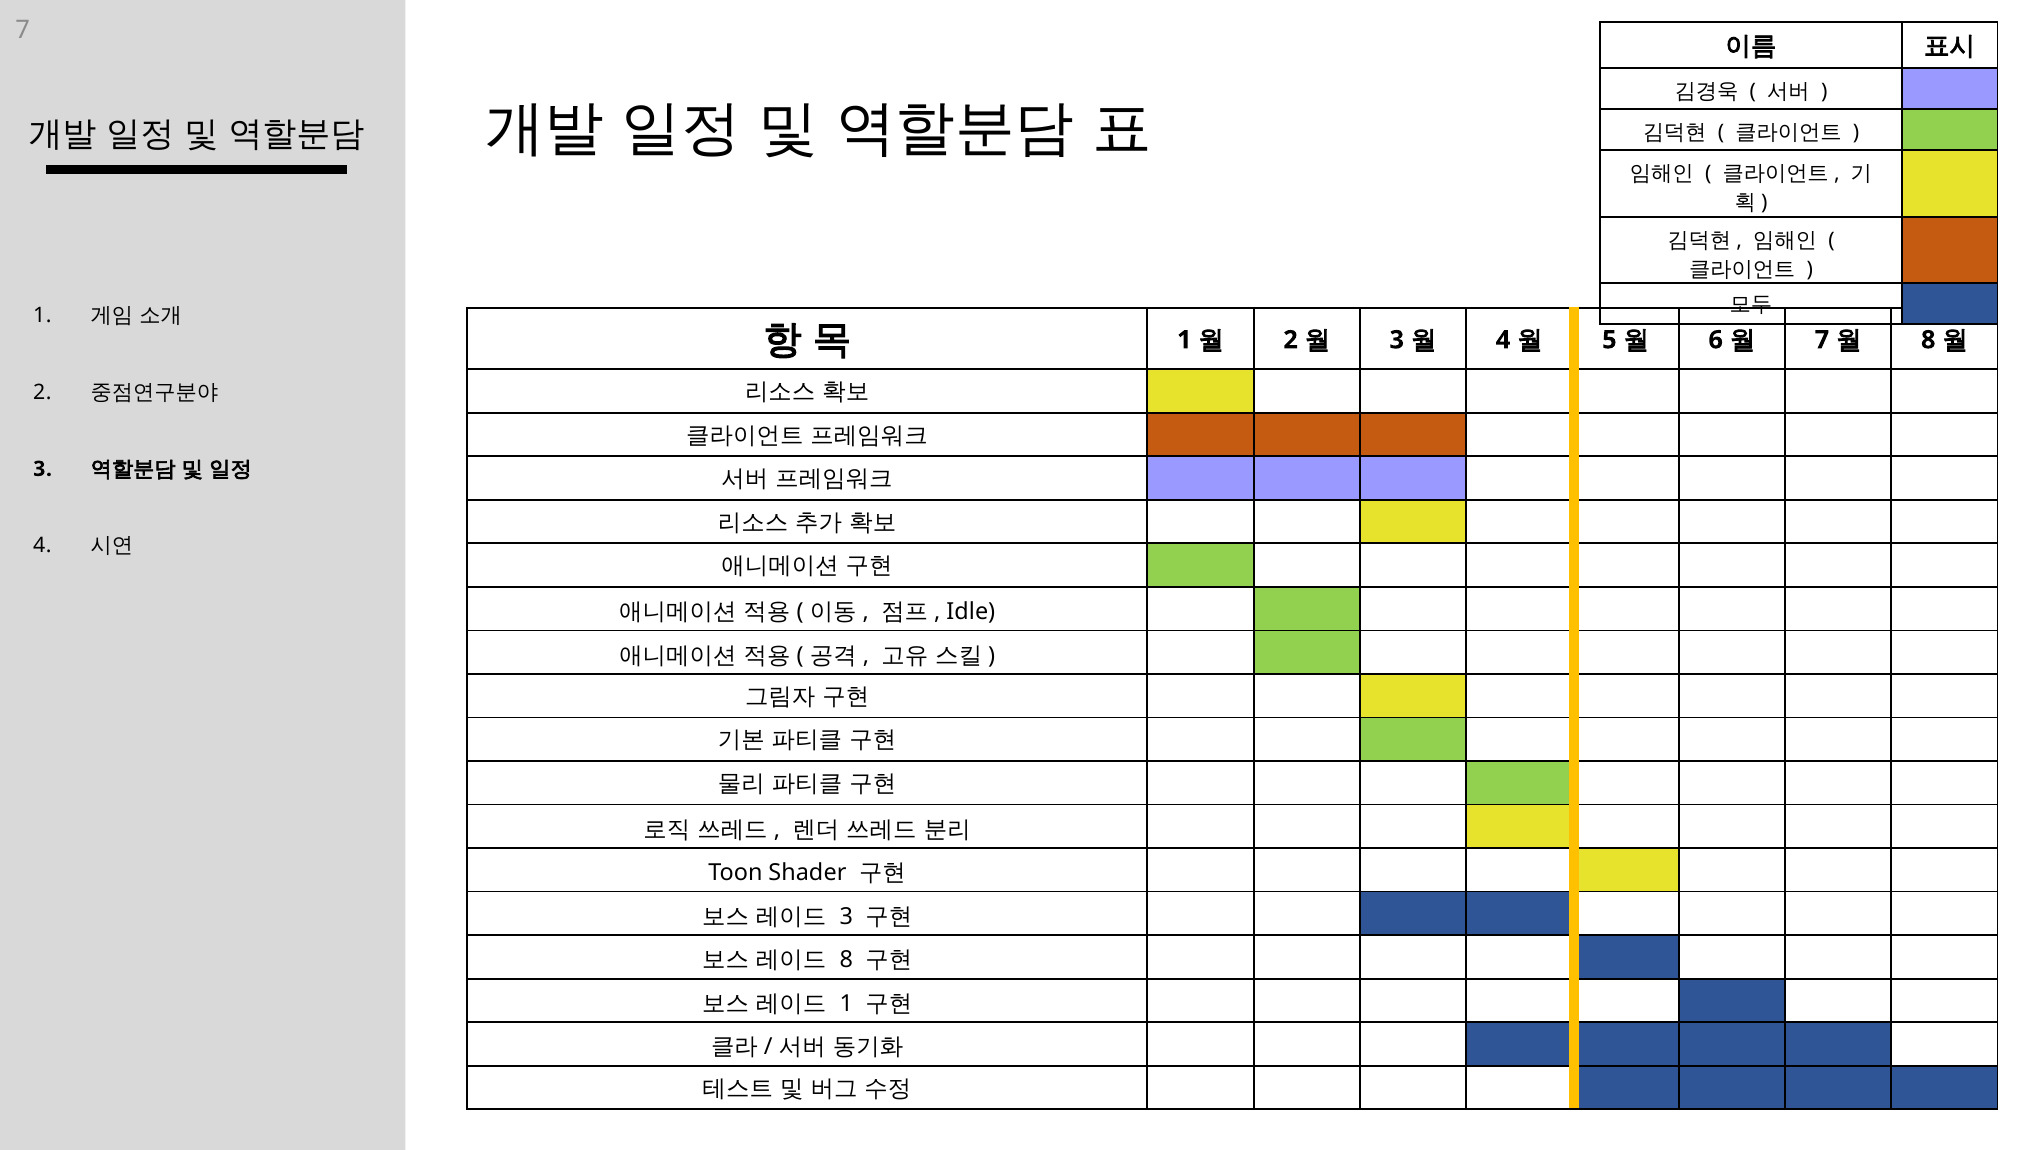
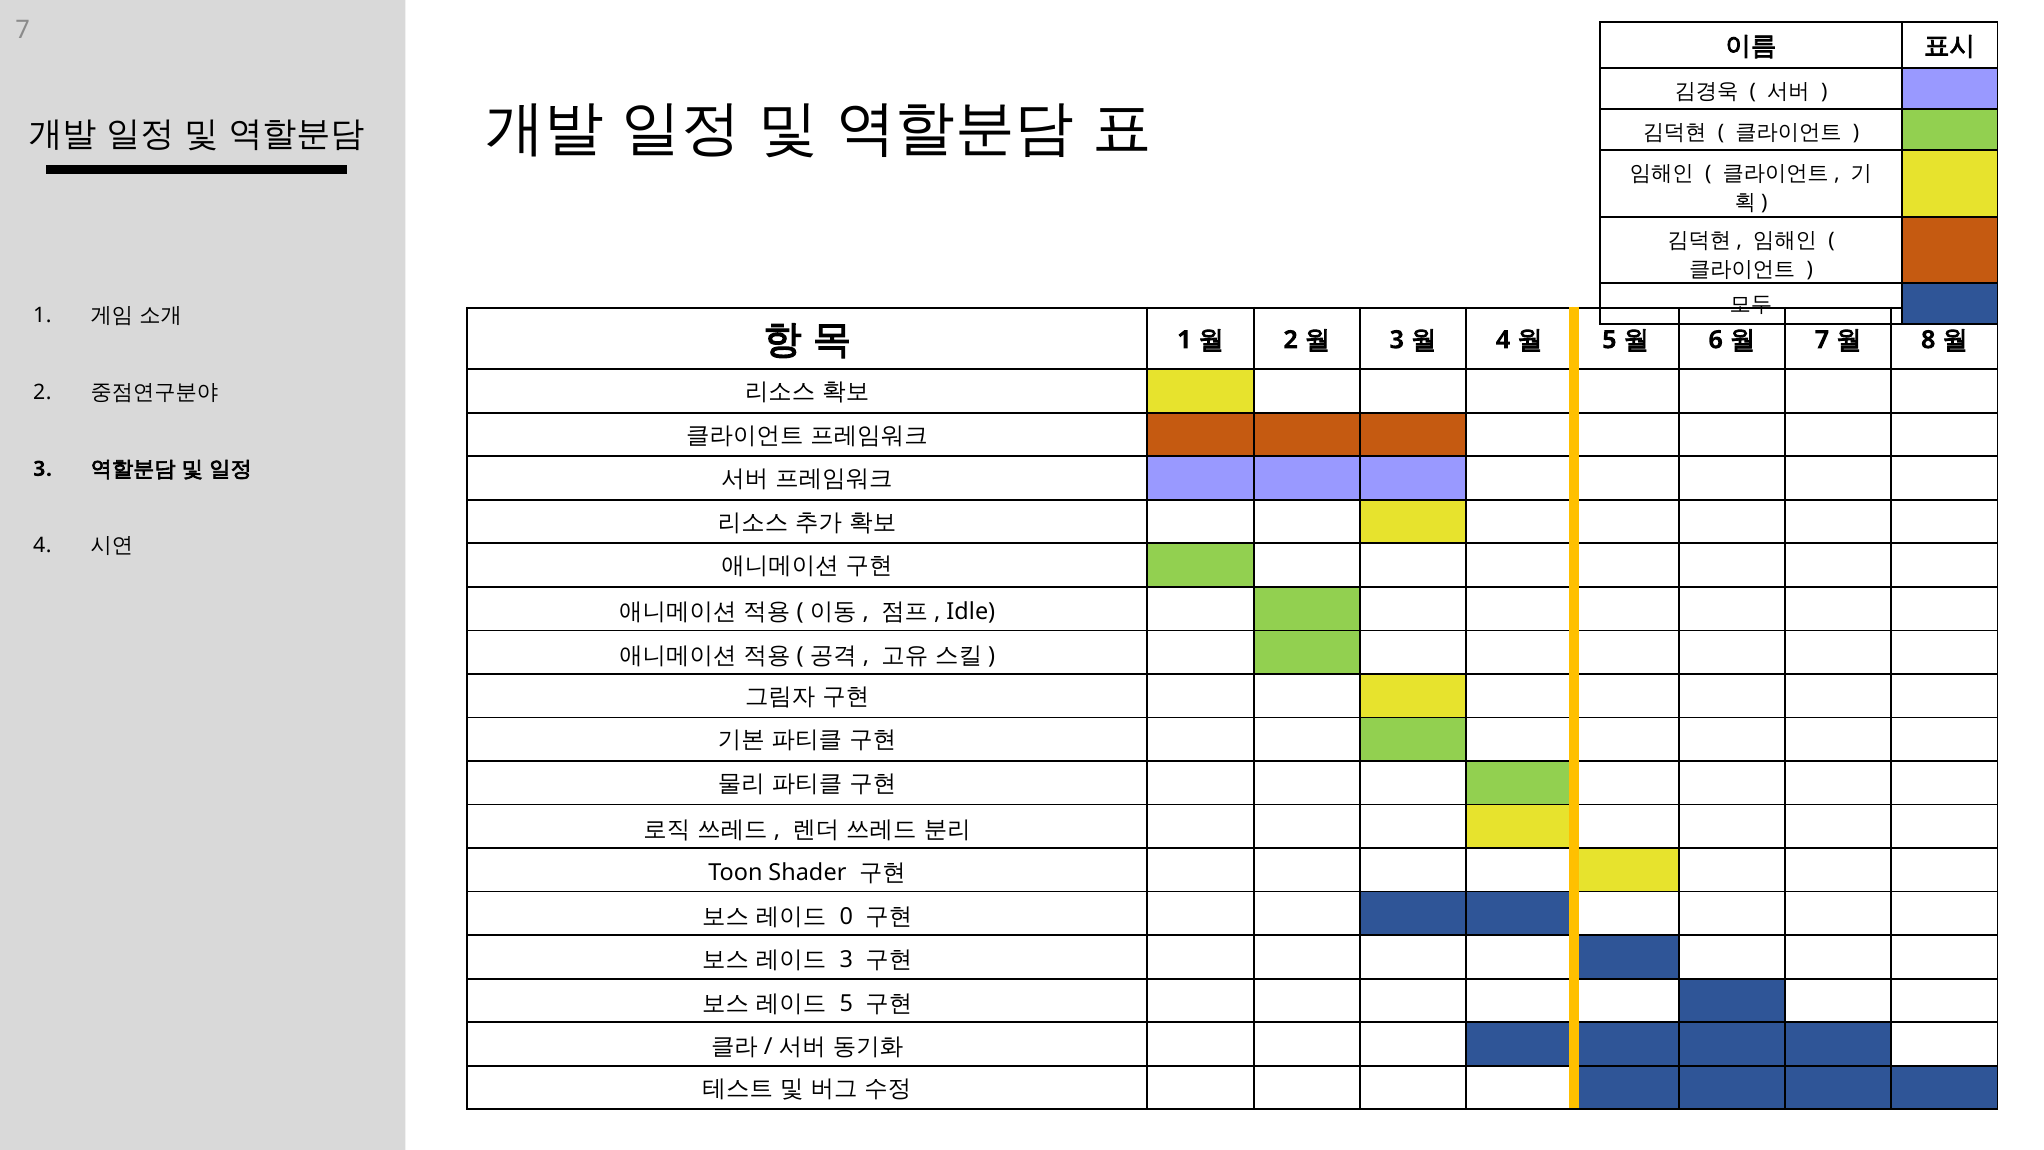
3: 3 -> 0 (846, 916)
8: 8 -> 3 (846, 960)
1: 1 -> 5 (846, 1003)
